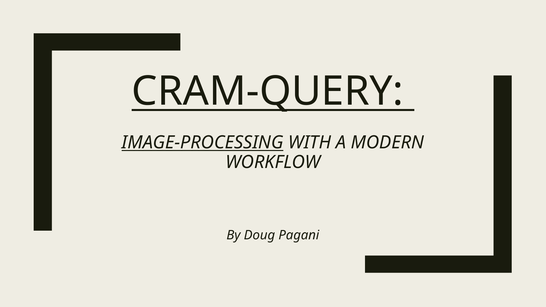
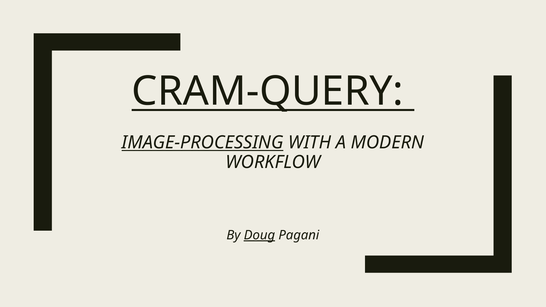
Doug underline: none -> present (259, 235)
